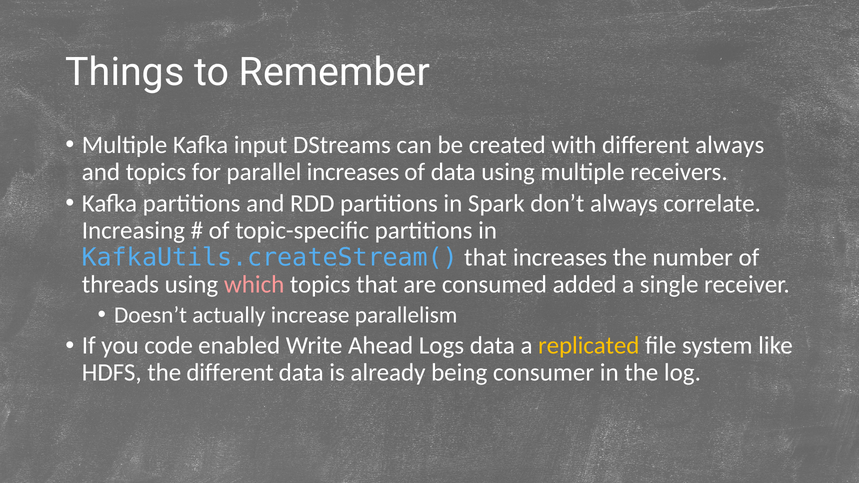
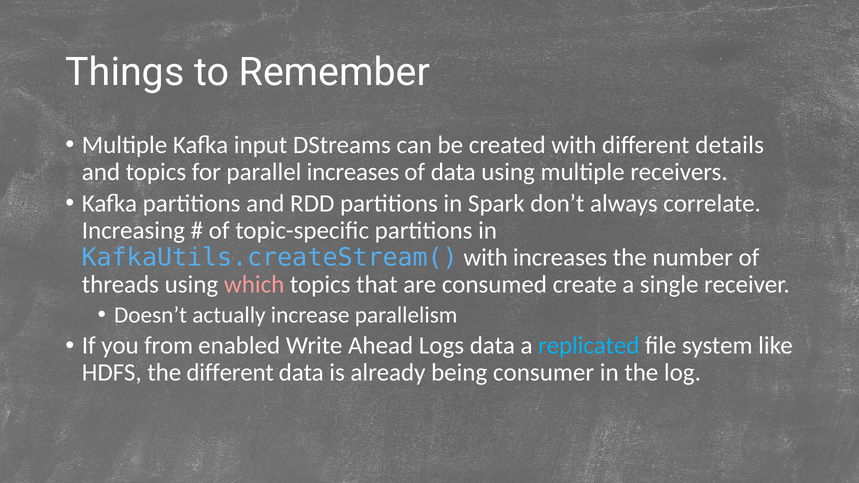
different always: always -> details (730, 145)
KafkaUtils.createStream( that: that -> with (486, 258)
added: added -> create (585, 285)
code: code -> from (169, 346)
replicated colour: yellow -> light blue (589, 346)
